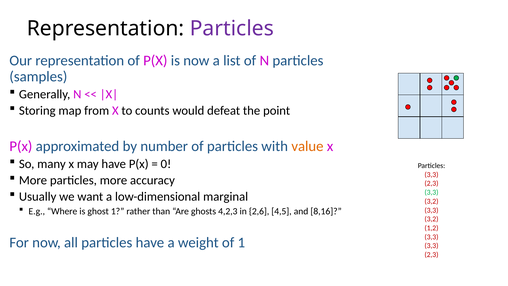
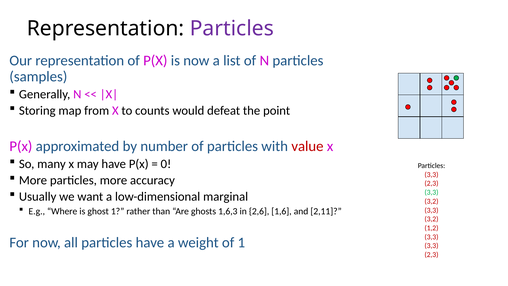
value colour: orange -> red (307, 146)
4,2,3: 4,2,3 -> 1,6,3 (228, 211)
4,5: 4,5 -> 1,6 (281, 211)
8,16: 8,16 -> 2,11 (326, 211)
